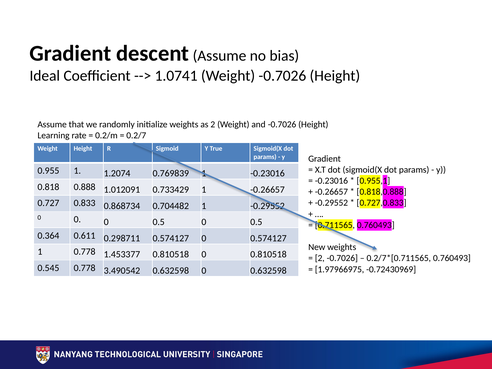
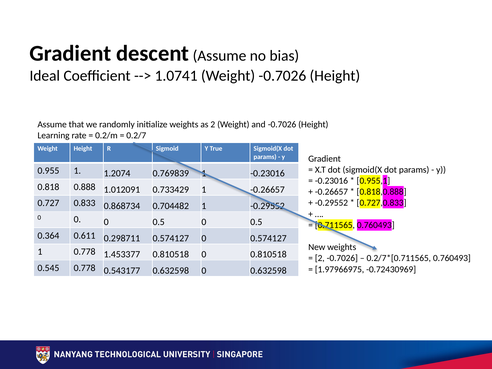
3.490542: 3.490542 -> 0.543177 (122, 271)
